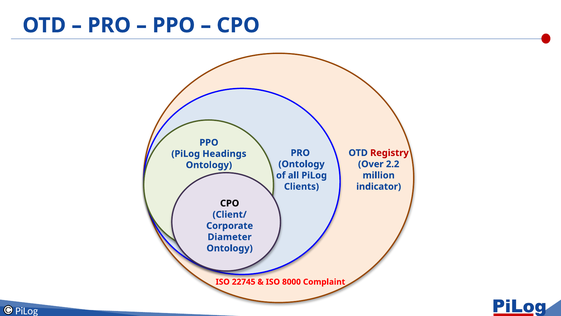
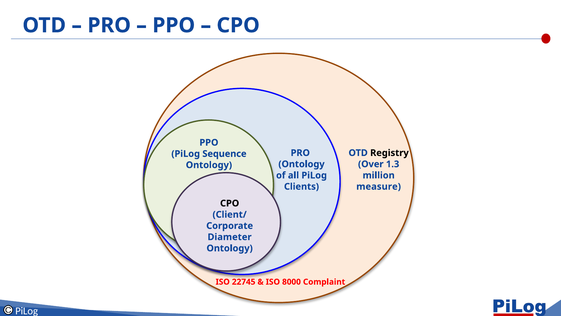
Registry colour: red -> black (389, 153)
Headings: Headings -> Sequence (224, 154)
2.2: 2.2 -> 1.3 (393, 164)
indicator: indicator -> measure (379, 186)
